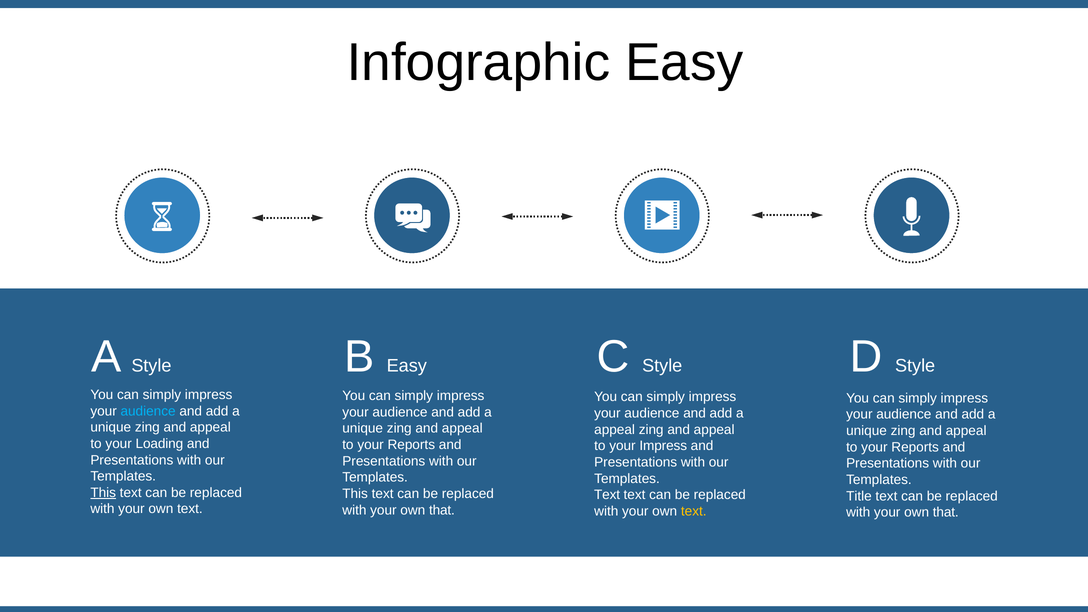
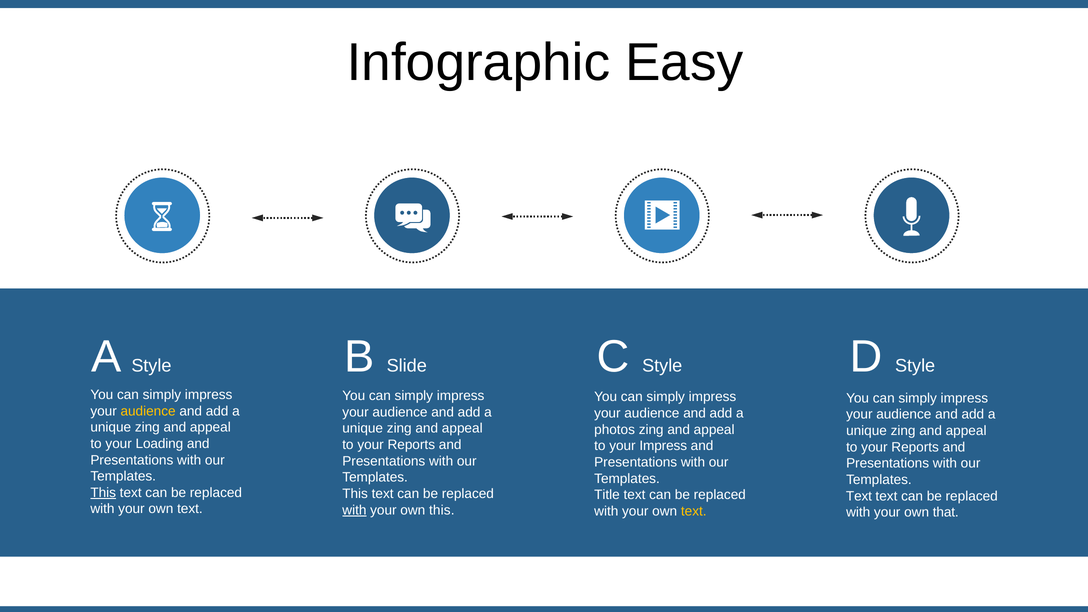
B Easy: Easy -> Slide (407, 366)
audience colour: light blue -> yellow (148, 411)
appeal: appeal -> photos (615, 430)
Text: Text -> Title (607, 495)
Title: Title -> Text (859, 496)
with underline: none -> present (354, 510)
that: that -> this (442, 510)
